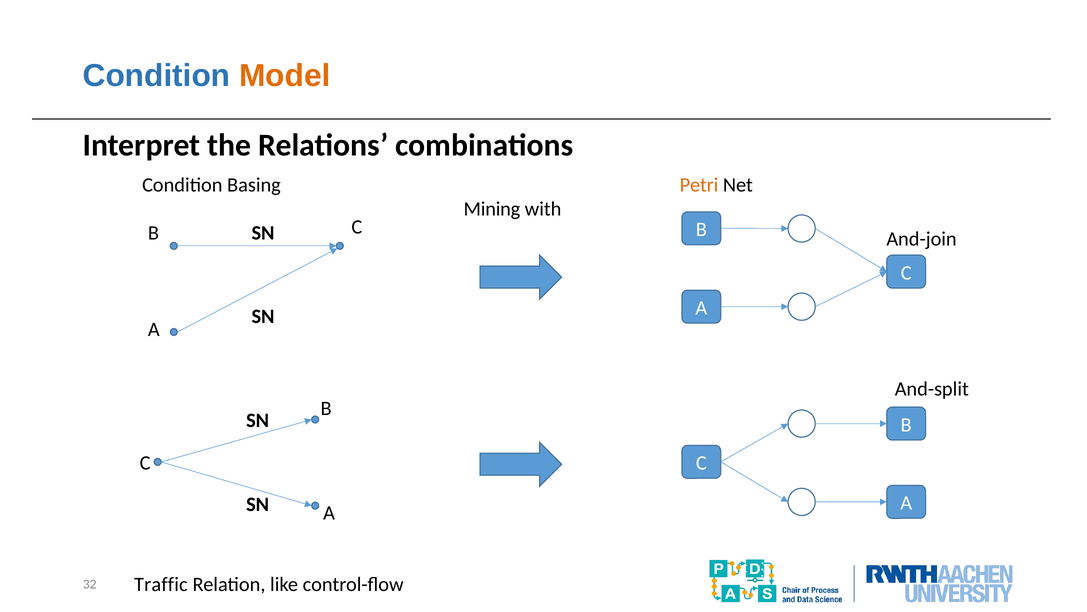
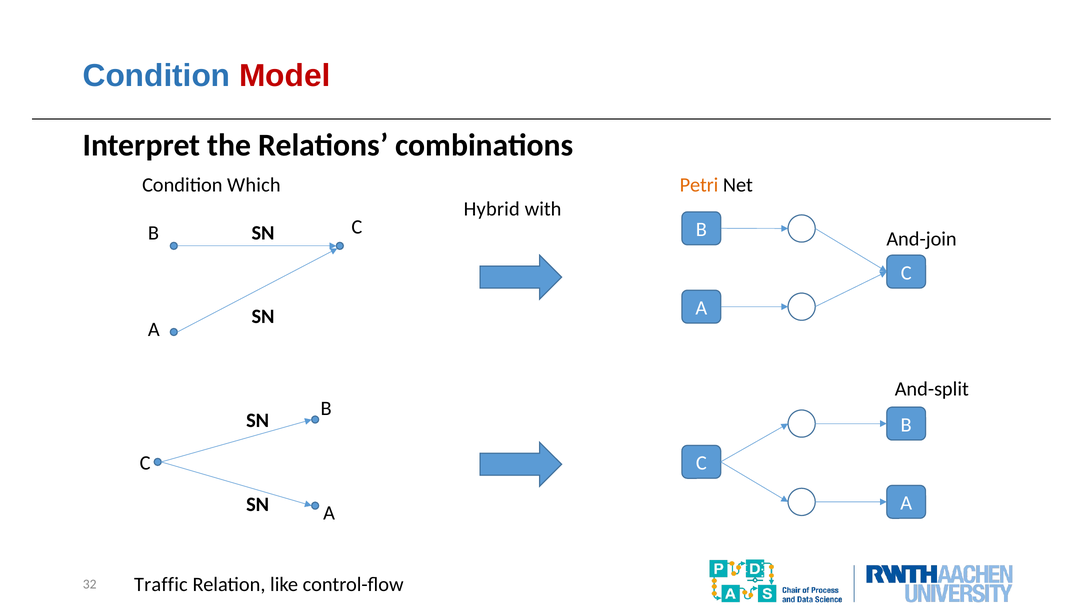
Model colour: orange -> red (285, 76)
Basing: Basing -> Which (254, 185)
Mining: Mining -> Hybrid (492, 209)
